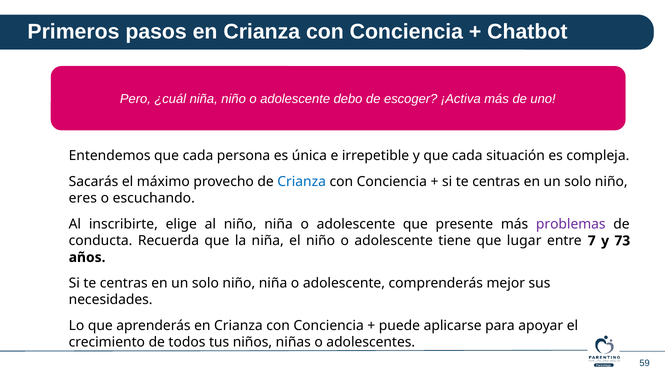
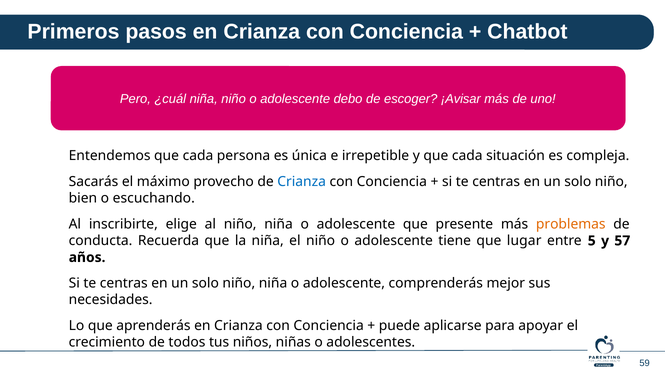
¡Activa: ¡Activa -> ¡Avisar (461, 99)
eres: eres -> bien (83, 198)
problemas colour: purple -> orange (571, 224)
7: 7 -> 5 (592, 241)
73: 73 -> 57 (622, 241)
